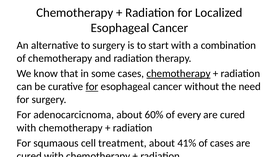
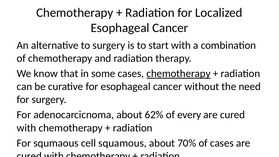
for underline: present -> none (92, 87)
60%: 60% -> 62% (154, 115)
treatment: treatment -> squamous (123, 143)
41%: 41% -> 70% (187, 143)
